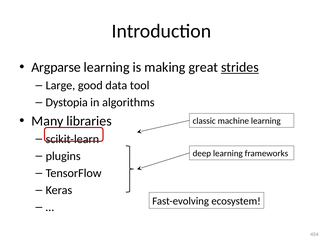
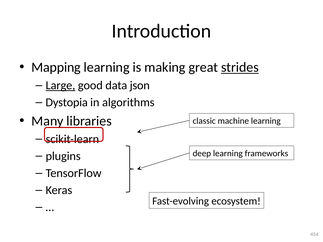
Argparse: Argparse -> Mapping (56, 67)
Large underline: none -> present (60, 85)
tool: tool -> json (140, 85)
